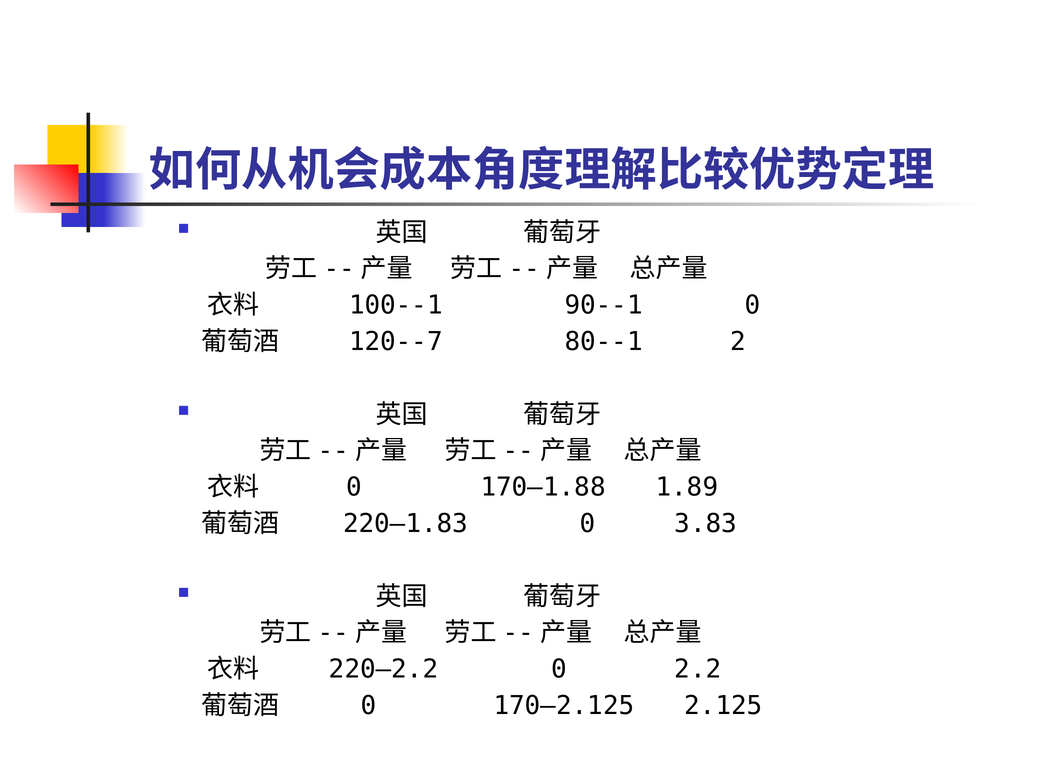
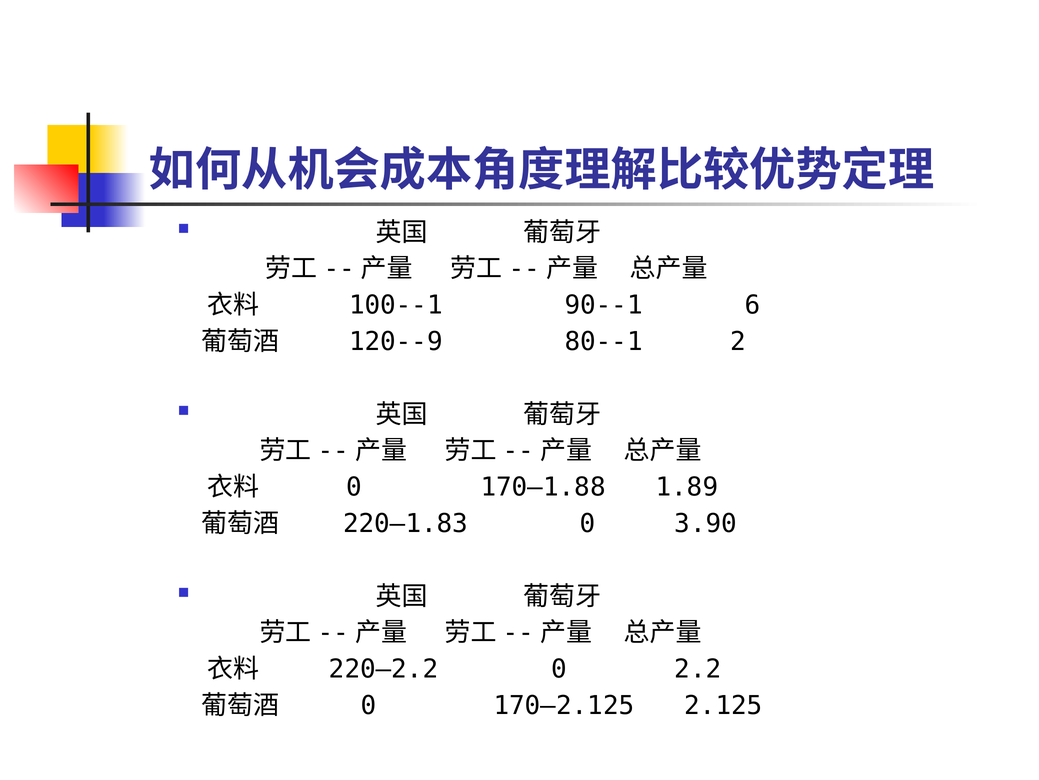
90--1 0: 0 -> 6 (753, 305)
120--7: 120--7 -> 120--9 (396, 341)
3.83: 3.83 -> 3.90 (706, 523)
